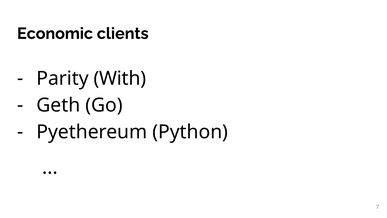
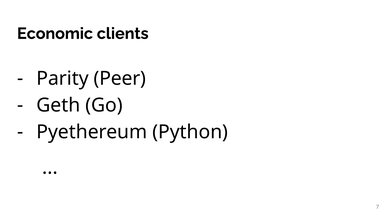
With: With -> Peer (120, 78)
